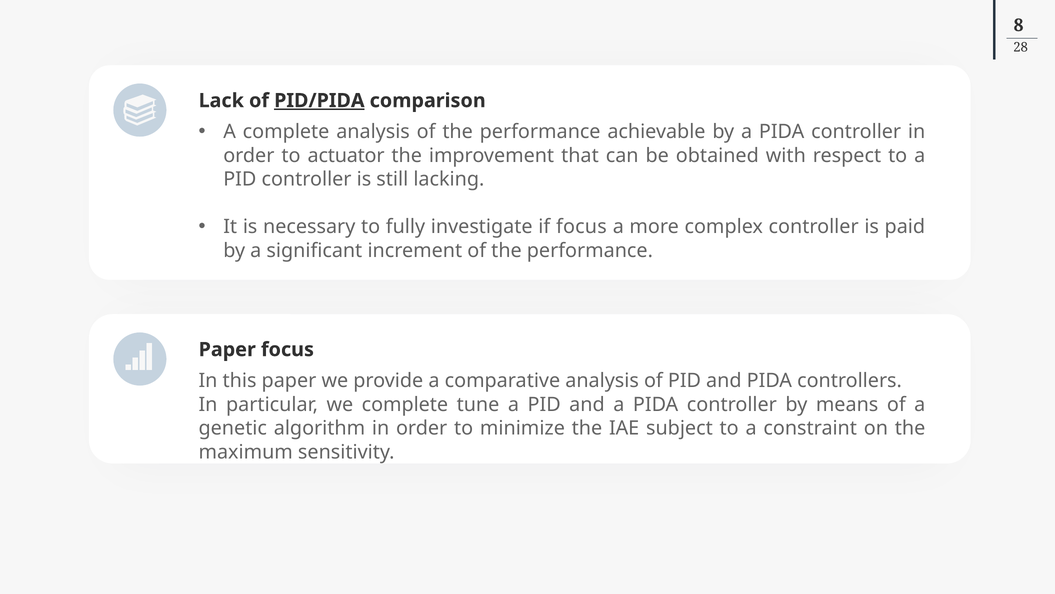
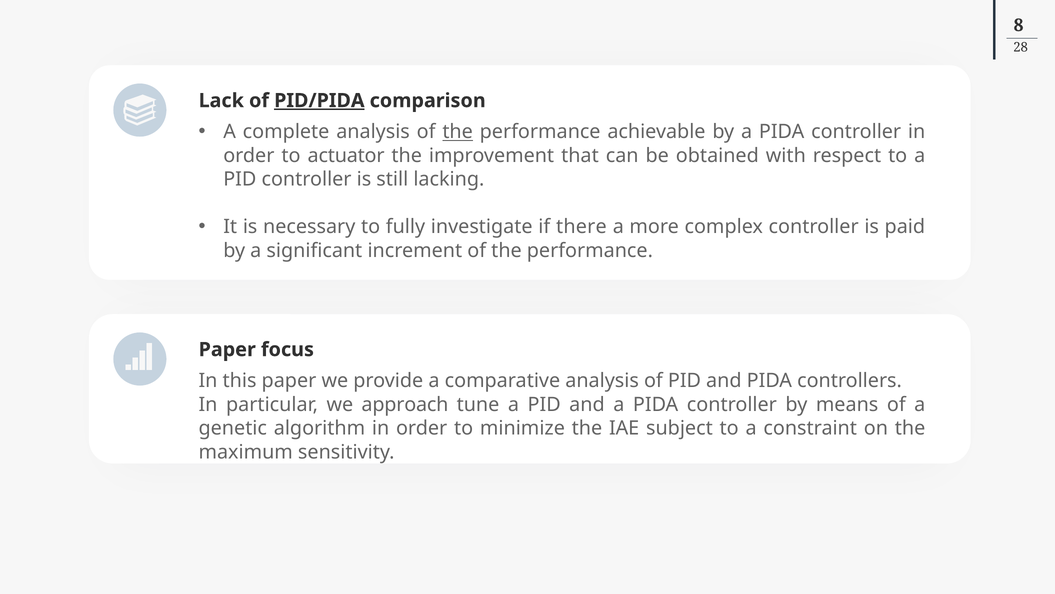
the underline: none -> present (458, 132)
if focus: focus -> there (581, 227)
we complete: complete -> approach (405, 404)
